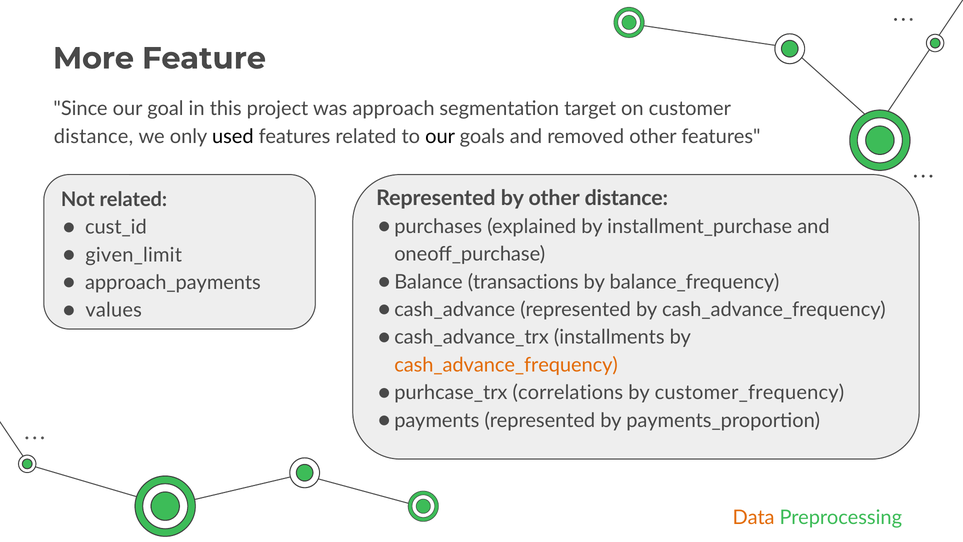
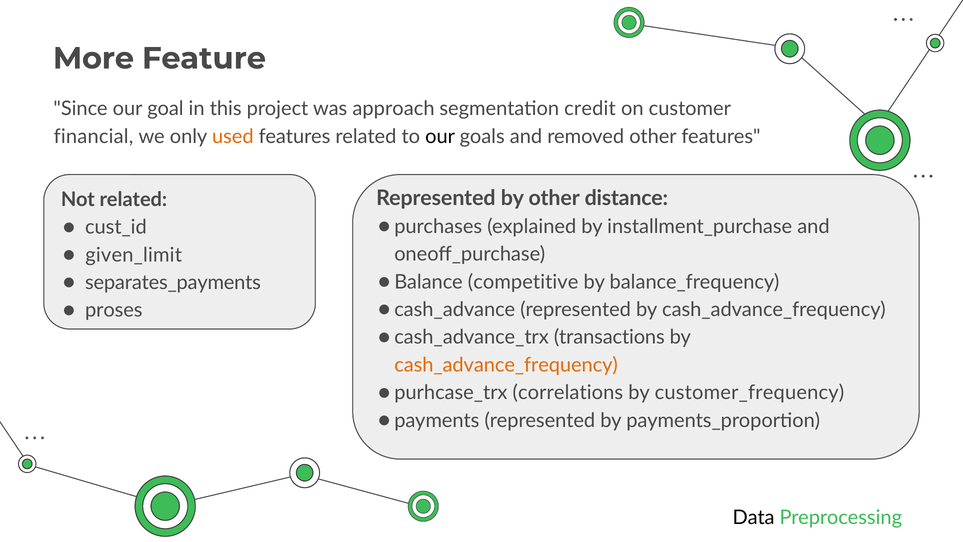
target: target -> credit (590, 109)
distance: distance -> financial (94, 136)
used colour: black -> orange (233, 136)
transactions: transactions -> competitive (523, 282)
approach_payments: approach_payments -> separates_payments (173, 283)
values: values -> proses (114, 310)
installments: installments -> transactions (609, 337)
Data colour: orange -> black (754, 518)
